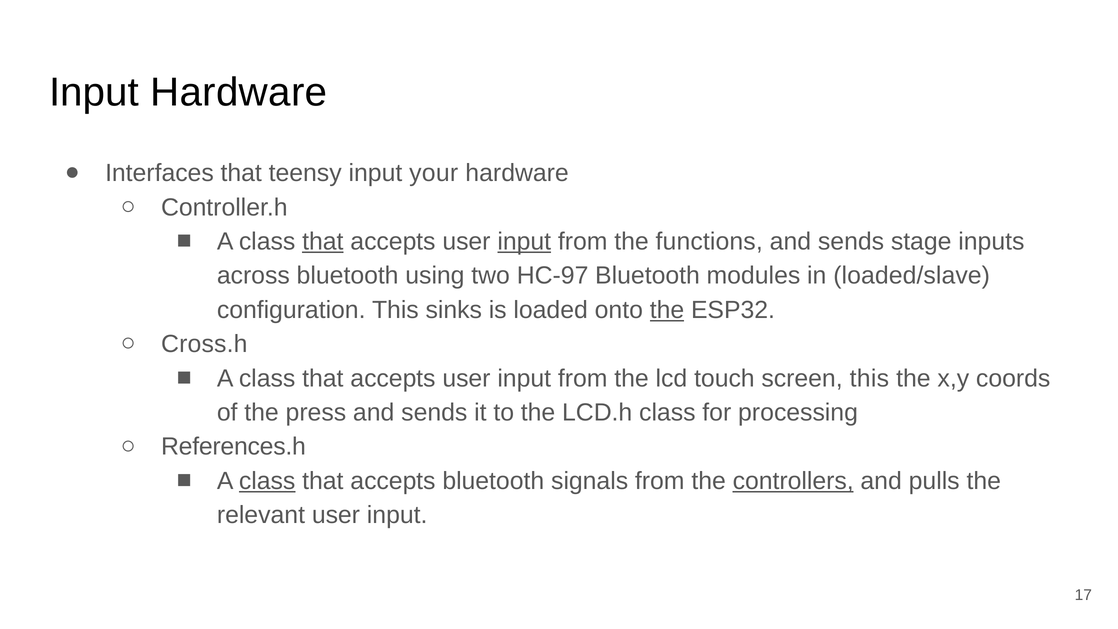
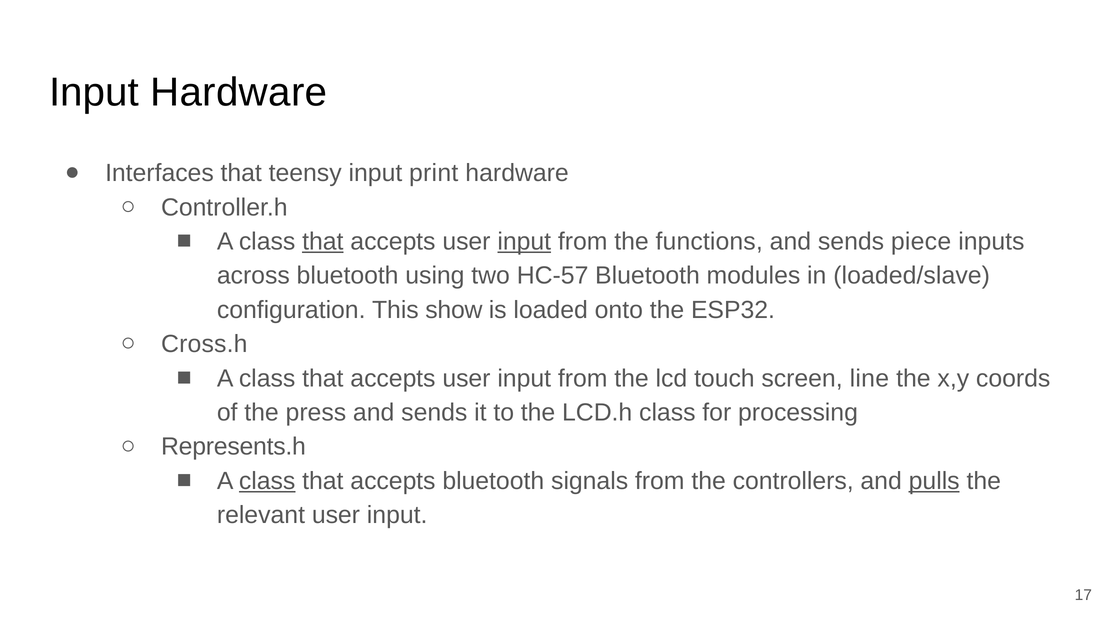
your: your -> print (434, 173)
stage: stage -> piece (921, 242)
HC-97: HC-97 -> HC-57 (553, 276)
sinks: sinks -> show (454, 310)
the underline: present -> none (667, 310)
screen this: this -> line (869, 378)
References.h: References.h -> Represents.h (233, 447)
controllers underline: present -> none (793, 481)
pulls underline: none -> present (934, 481)
